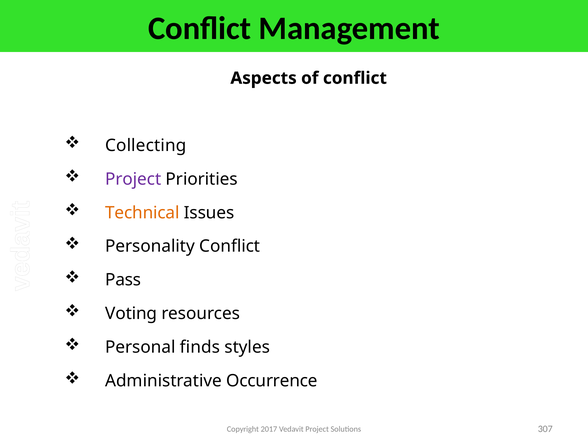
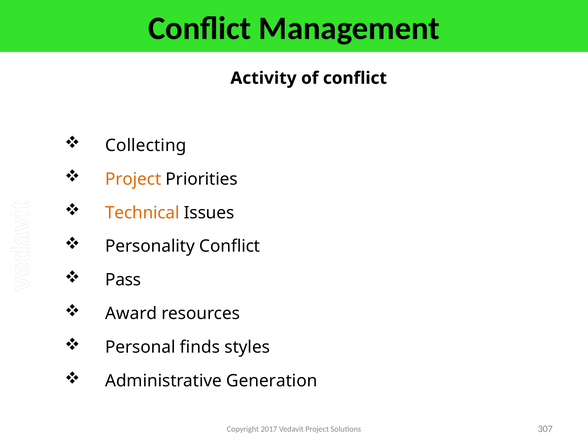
Aspects: Aspects -> Activity (263, 78)
Project colour: purple -> orange (133, 179)
Voting: Voting -> Award (131, 314)
Occurrence: Occurrence -> Generation (272, 381)
